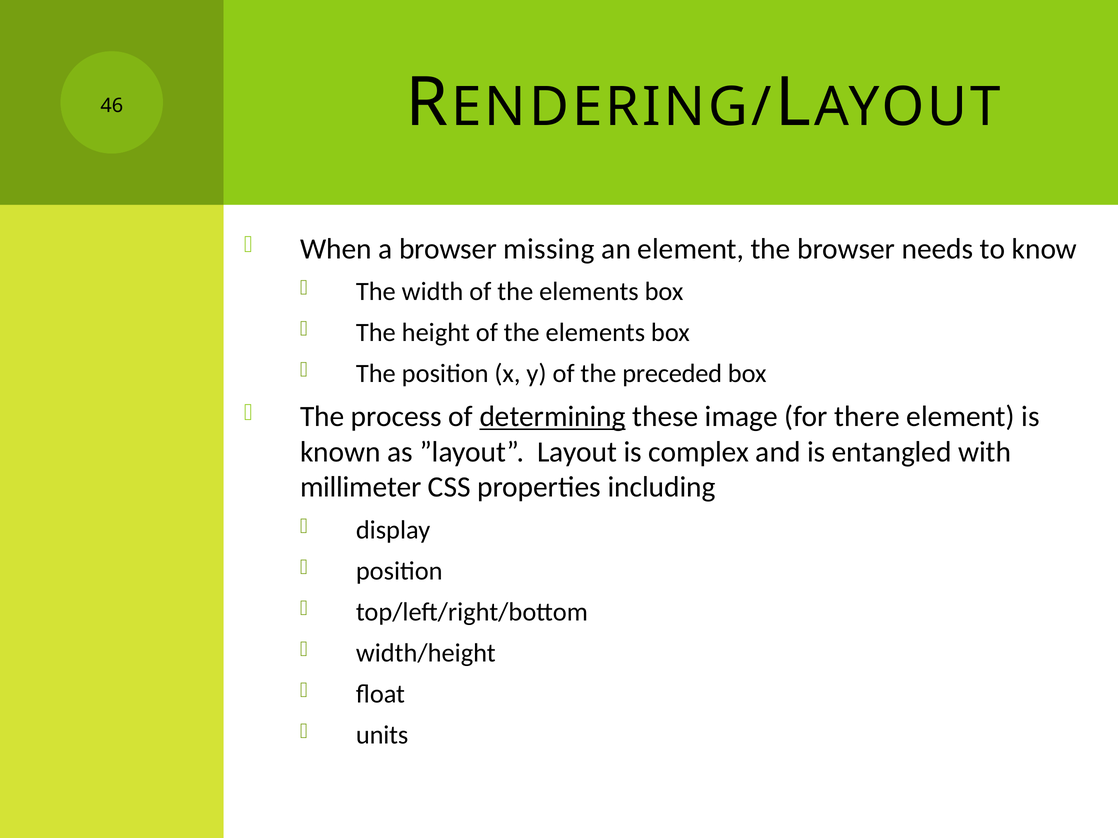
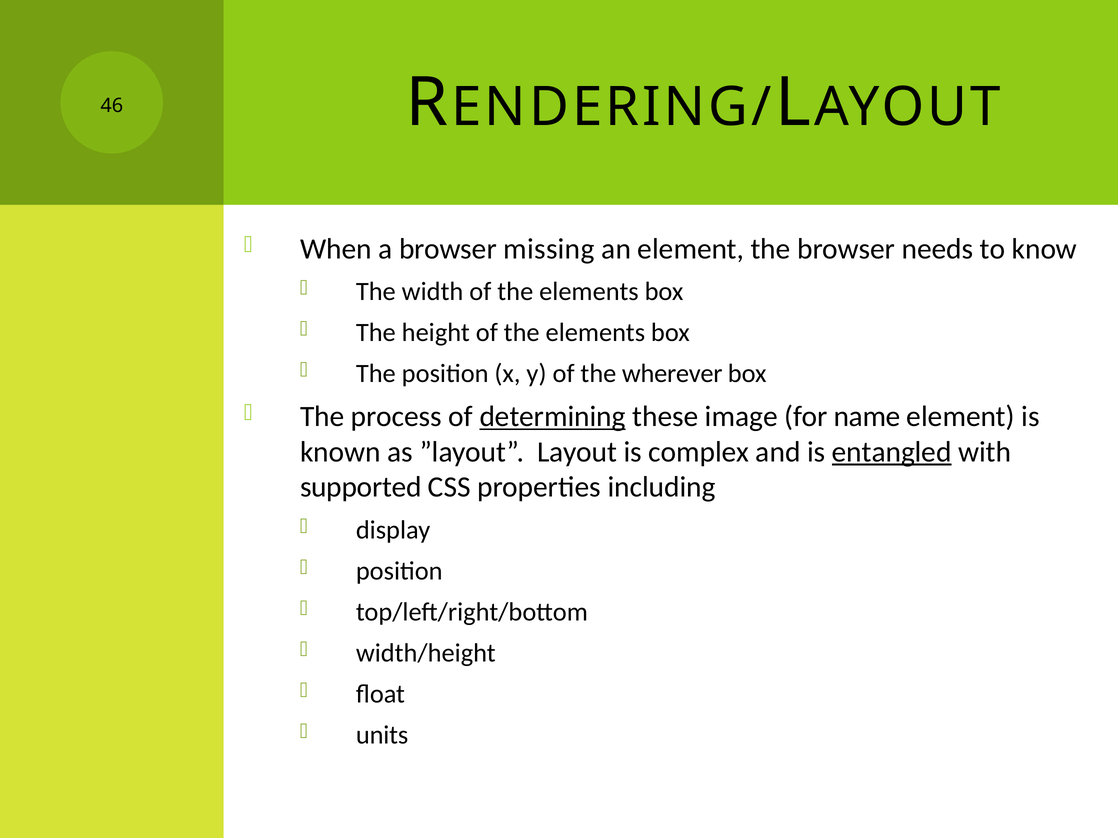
preceded: preceded -> wherever (672, 374)
there: there -> name (867, 417)
entangled underline: none -> present (892, 452)
millimeter: millimeter -> supported (361, 488)
